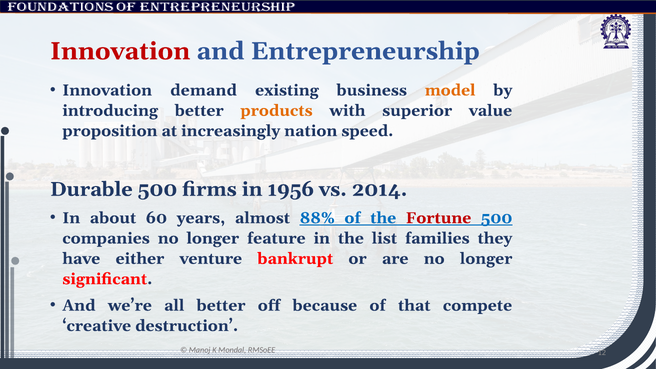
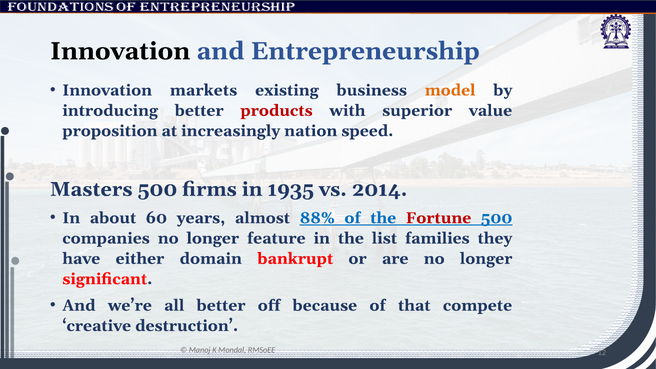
Innovation colour: red -> black (120, 51)
demand: demand -> markets (204, 90)
products colour: orange -> red (276, 111)
Durable: Durable -> Masters (91, 189)
1956: 1956 -> 1935 (291, 189)
venture: venture -> domain (211, 259)
